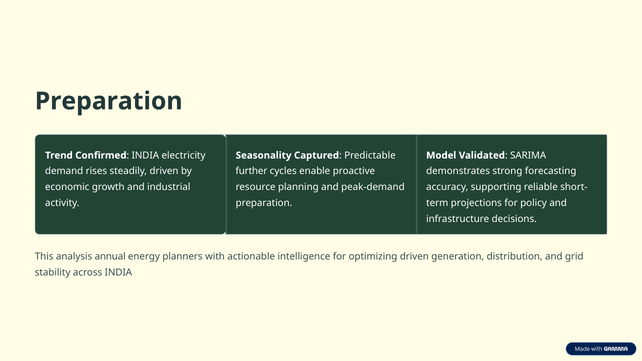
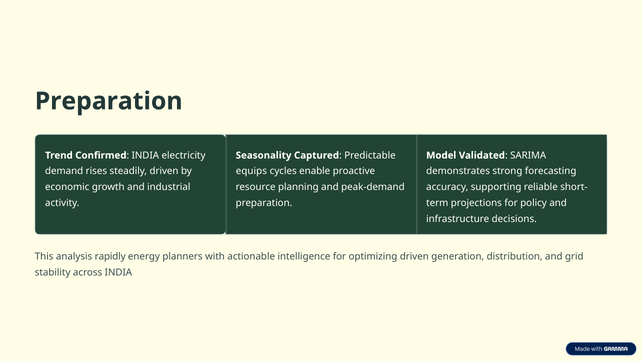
further: further -> equips (251, 171)
annual: annual -> rapidly (110, 257)
